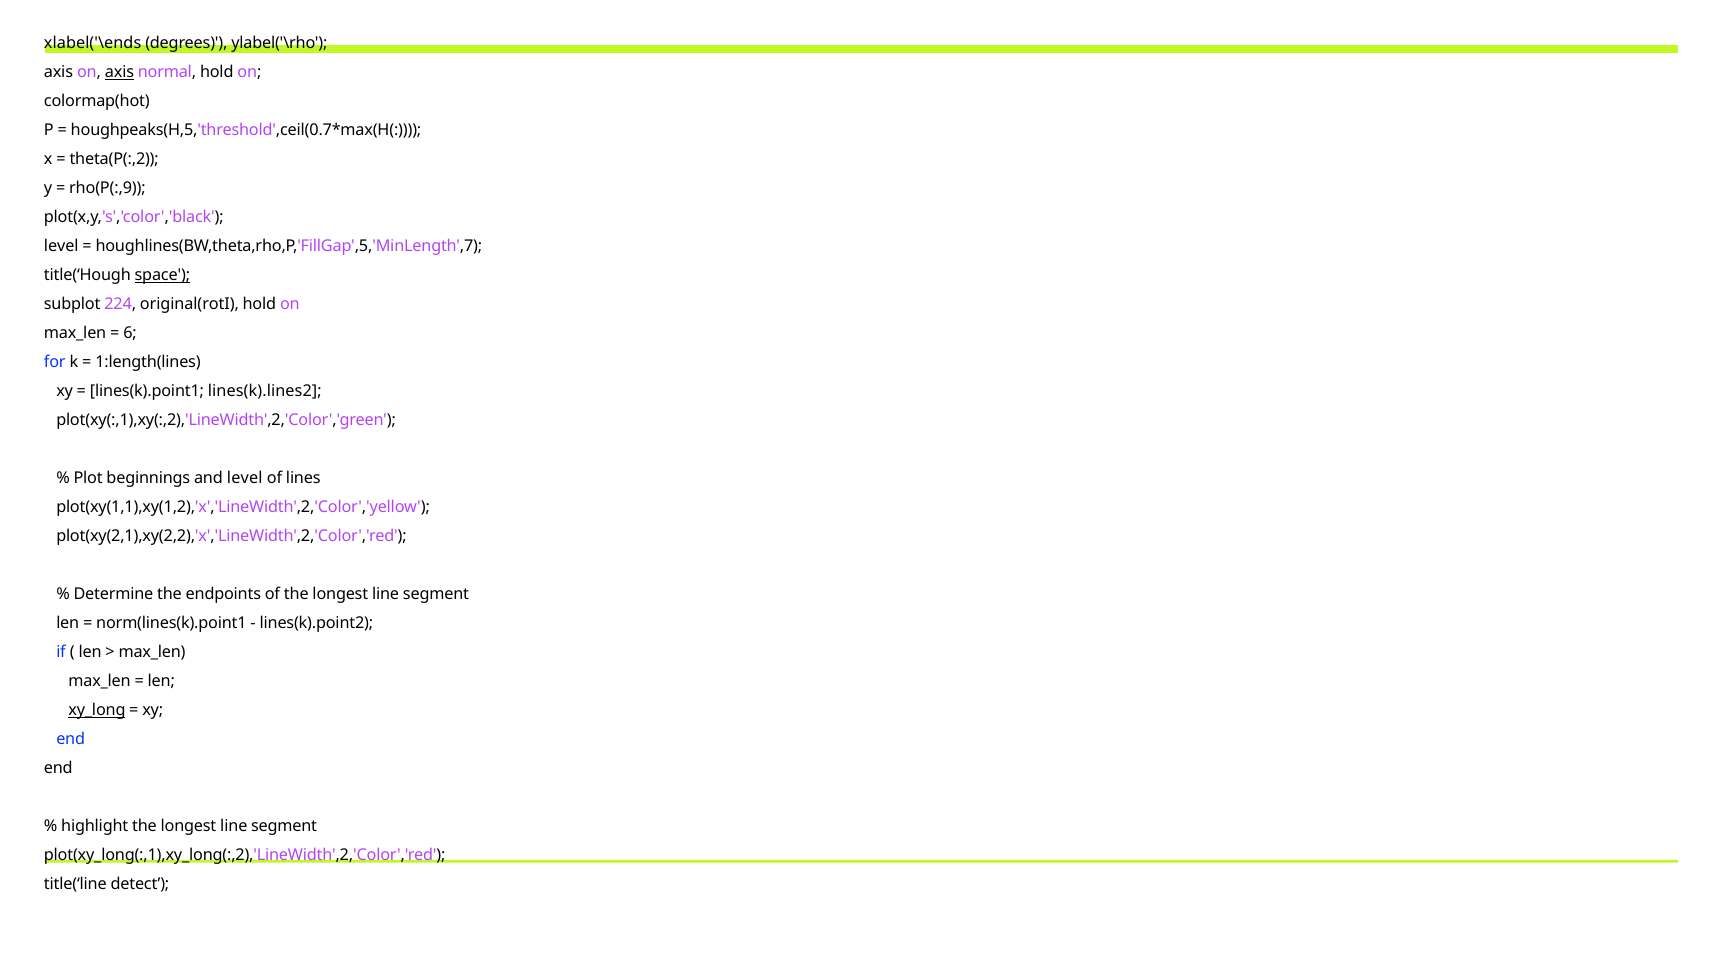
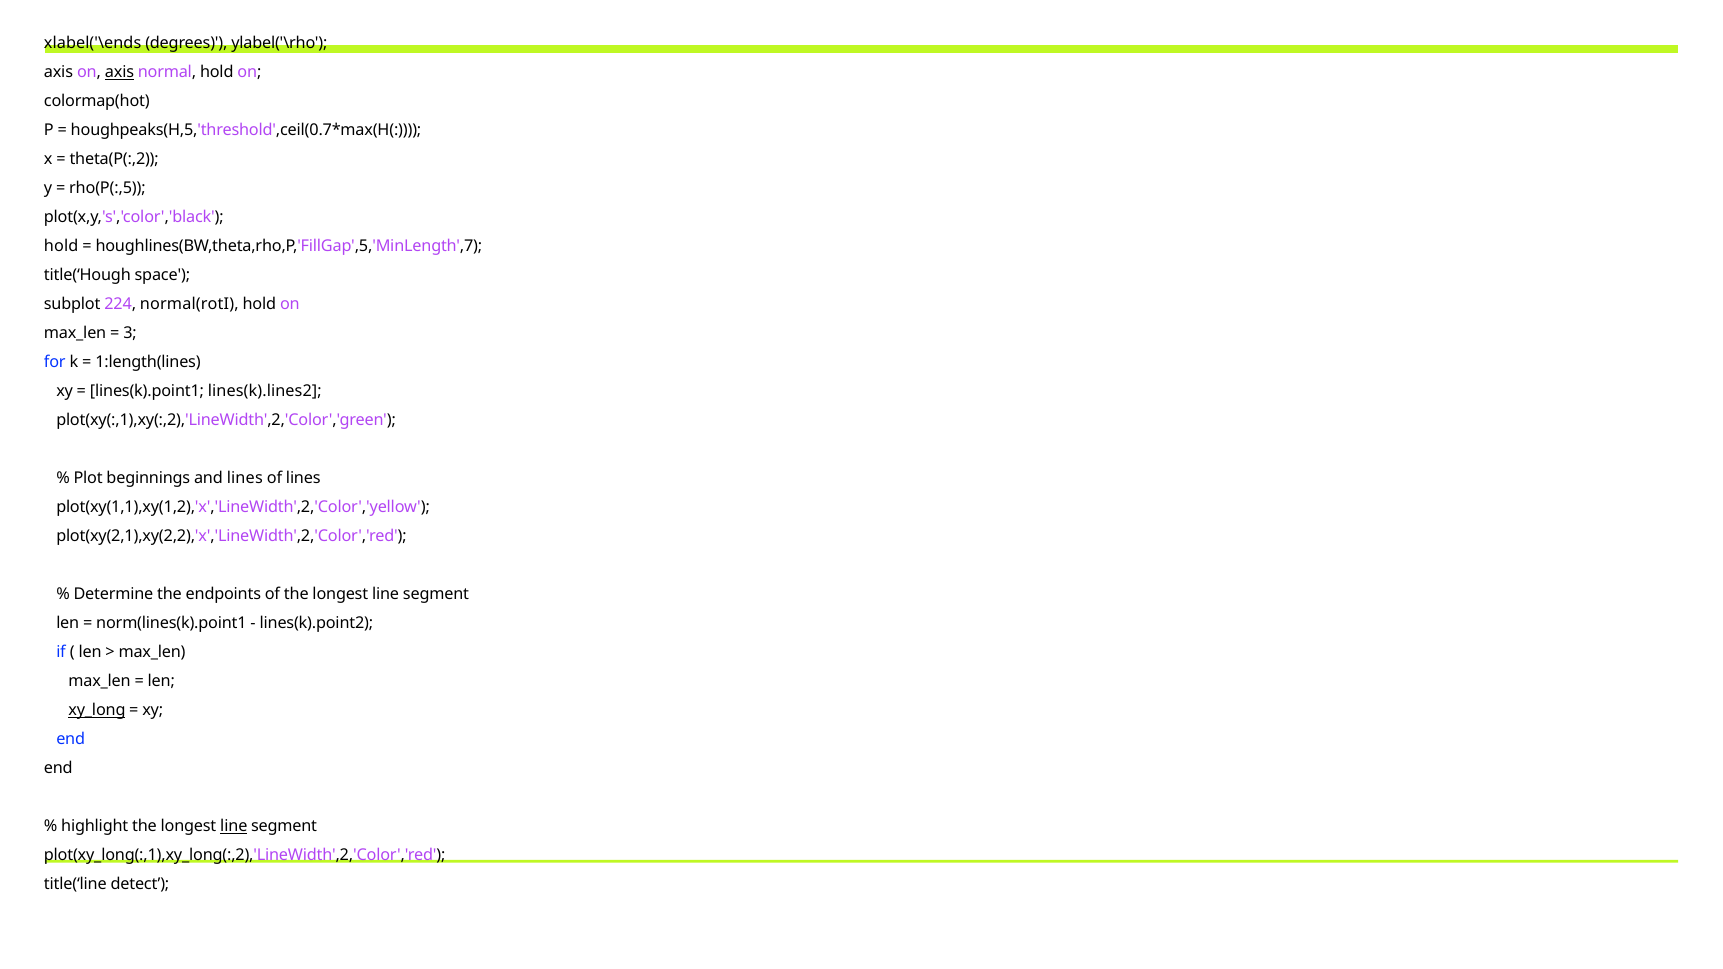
rho(P(:,9: rho(P(:,9 -> rho(P(:,5 (107, 189)
level: level -> hold (61, 247)
space underline: present -> none (162, 276)
original(rotI: original(rotI -> normal(rotI (189, 305)
6: 6 -> 3 (130, 334)
and level: level -> lines (245, 479)
line underline: none -> present (234, 827)
